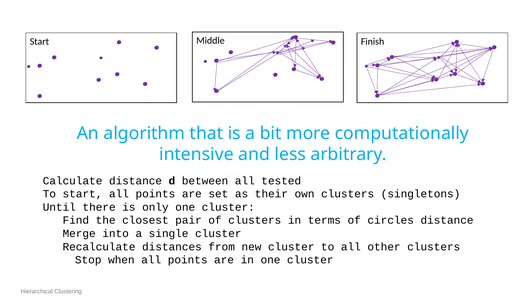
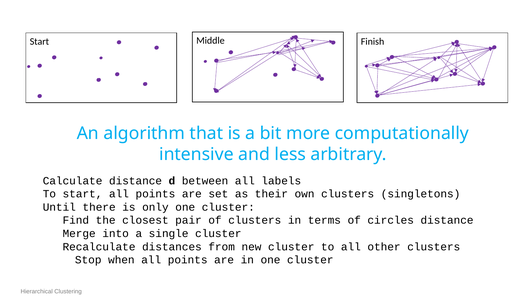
tested: tested -> labels (281, 181)
